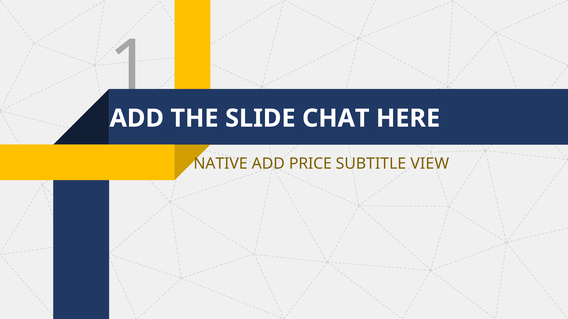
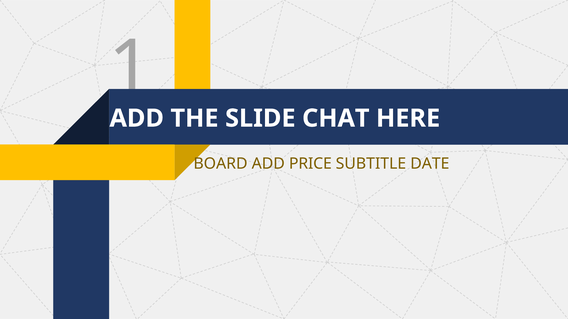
NATIVE: NATIVE -> BOARD (221, 164)
VIEW: VIEW -> DATE (430, 164)
